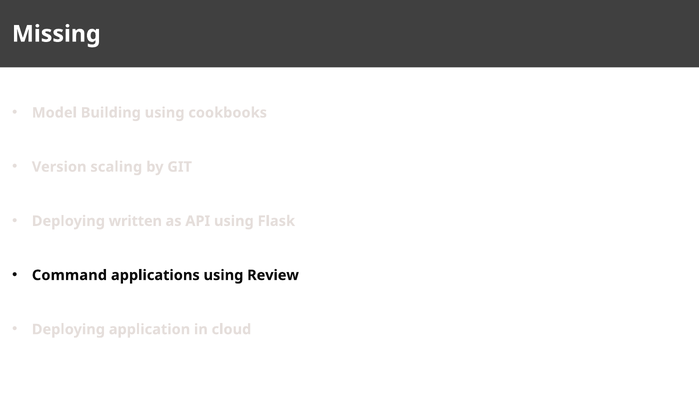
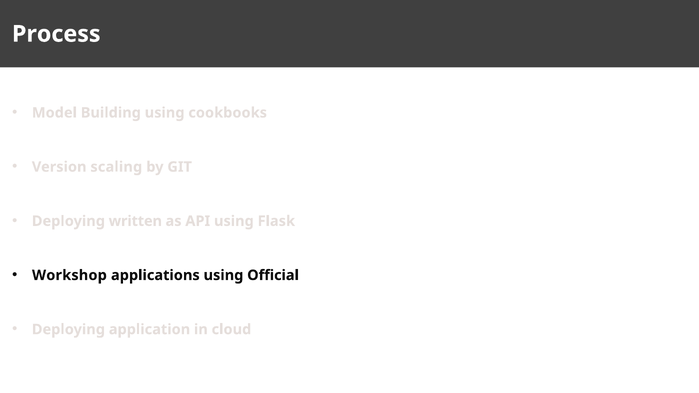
Missing: Missing -> Process (56, 34)
Command: Command -> Workshop (69, 275)
Review: Review -> Official (273, 275)
